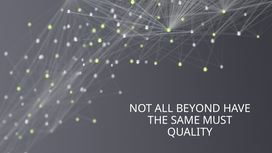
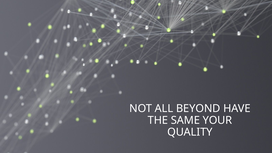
MUST: MUST -> YOUR (217, 120)
